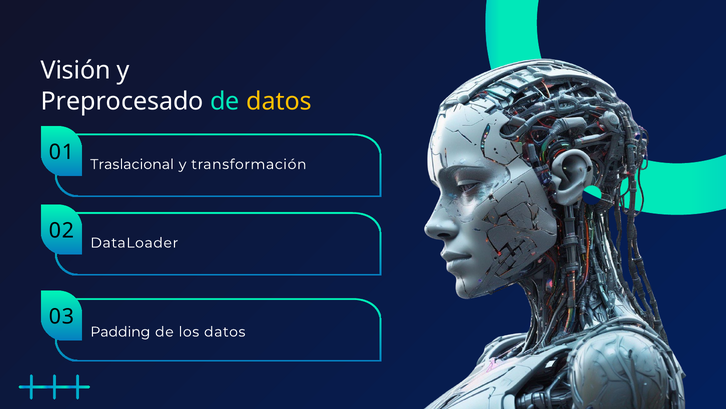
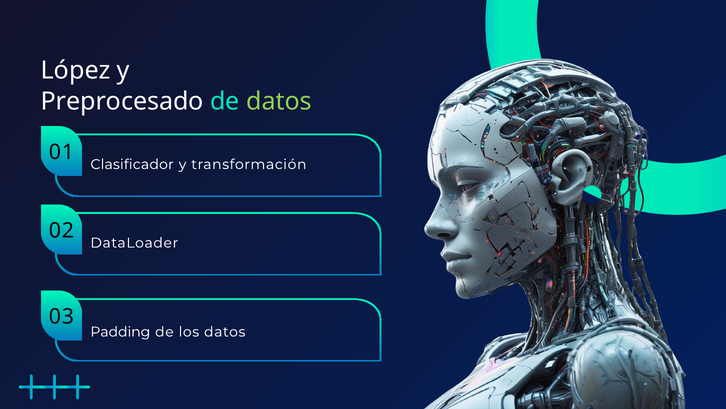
Visión: Visión -> López (76, 71)
datos colour: yellow -> light green (279, 101)
Traslacional: Traslacional -> Clasificador (132, 164)
